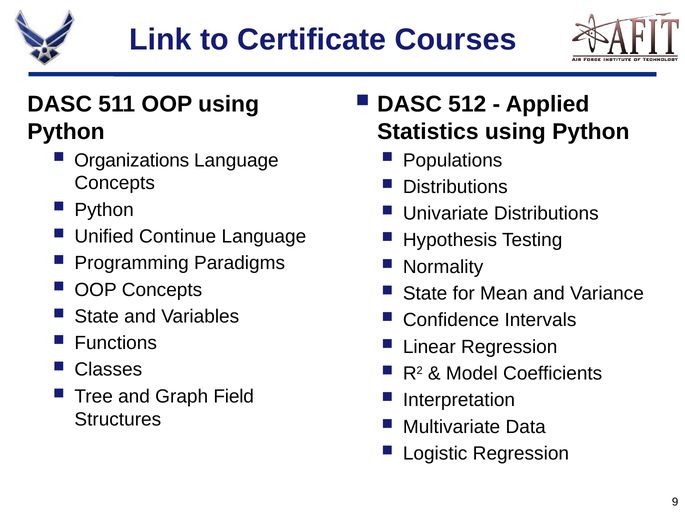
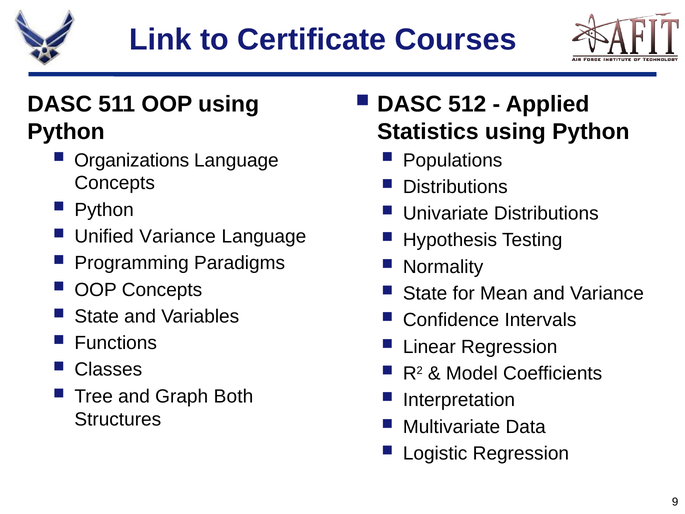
Unified Continue: Continue -> Variance (178, 236)
Field: Field -> Both (233, 396)
